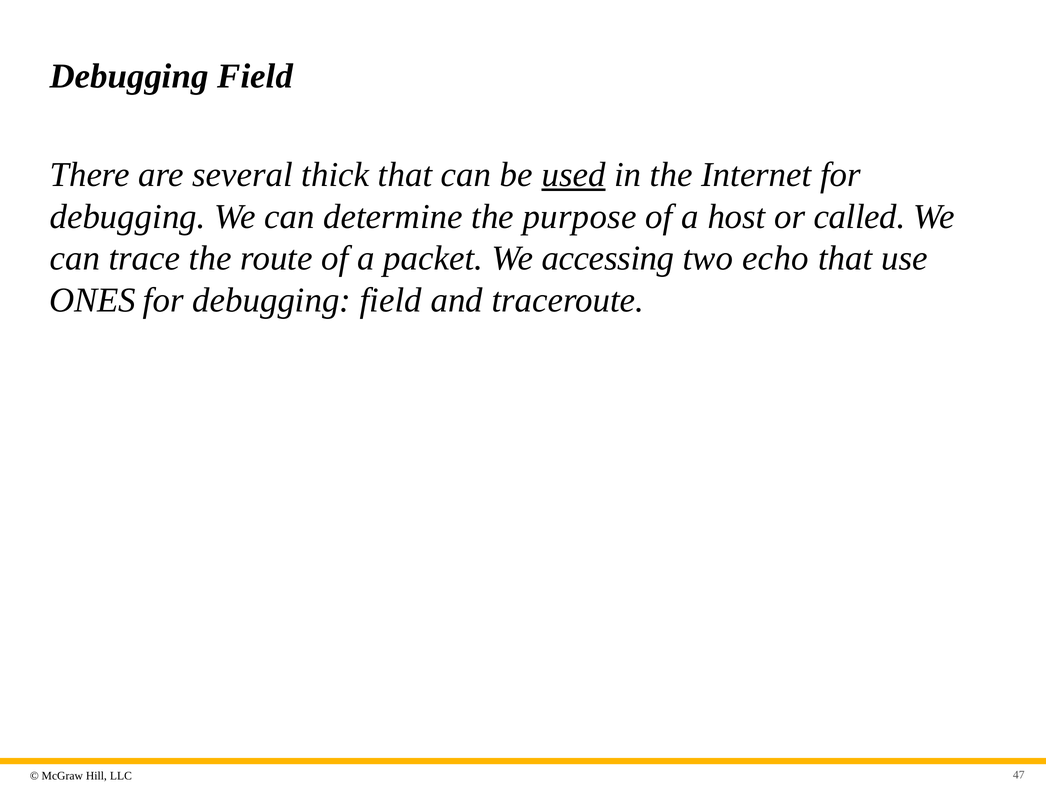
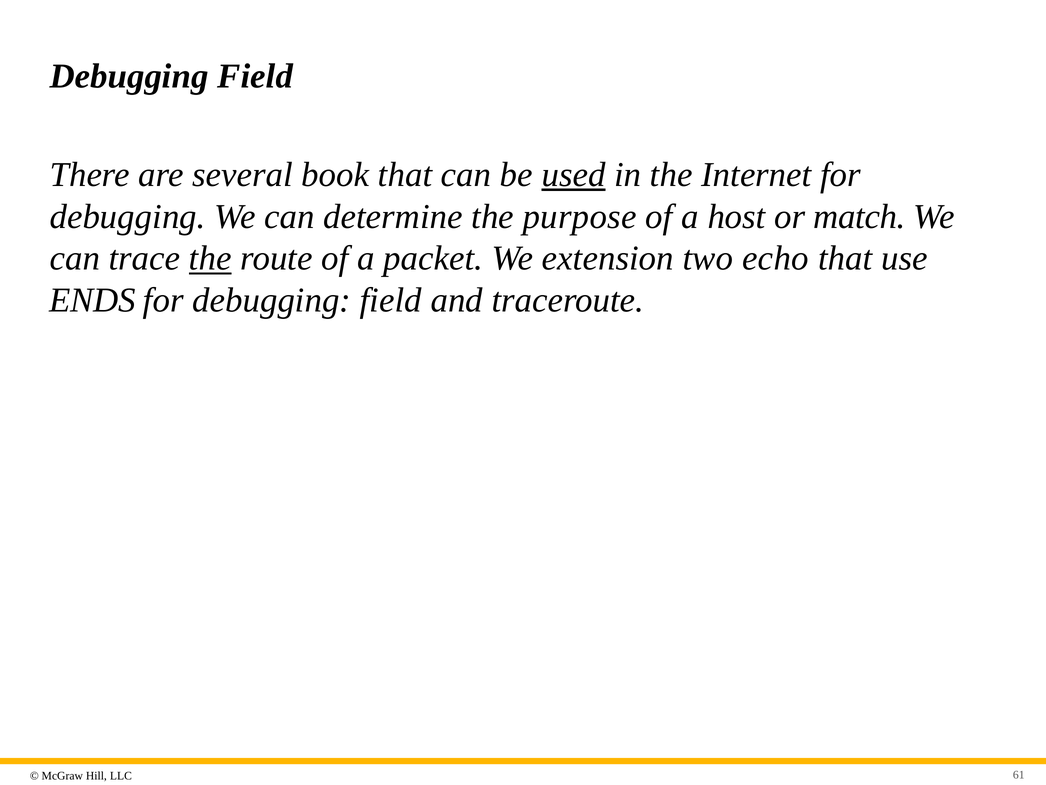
thick: thick -> book (335, 175)
called: called -> match (859, 216)
the underline: none -> present (210, 258)
accessing: accessing -> extension (608, 258)
ONES: ONES -> ENDS (92, 300)
47: 47 -> 61 (1019, 775)
